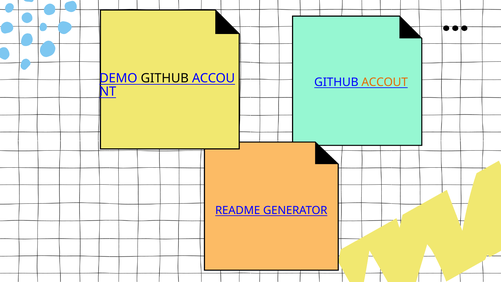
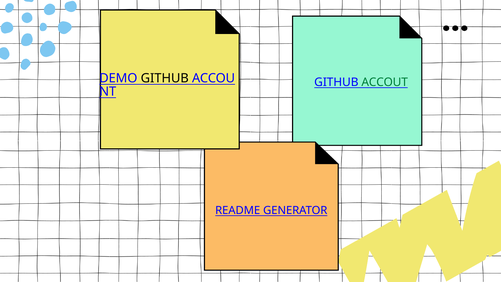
ACCOUT colour: orange -> green (385, 82)
